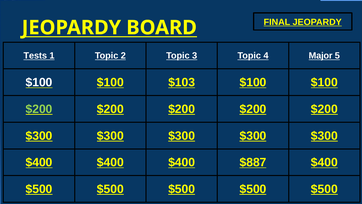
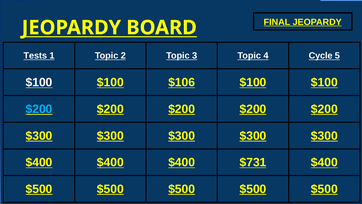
Major: Major -> Cycle (321, 56)
$103: $103 -> $106 (182, 82)
$200 colour: light green -> light blue (39, 109)
$887: $887 -> $731 (253, 162)
